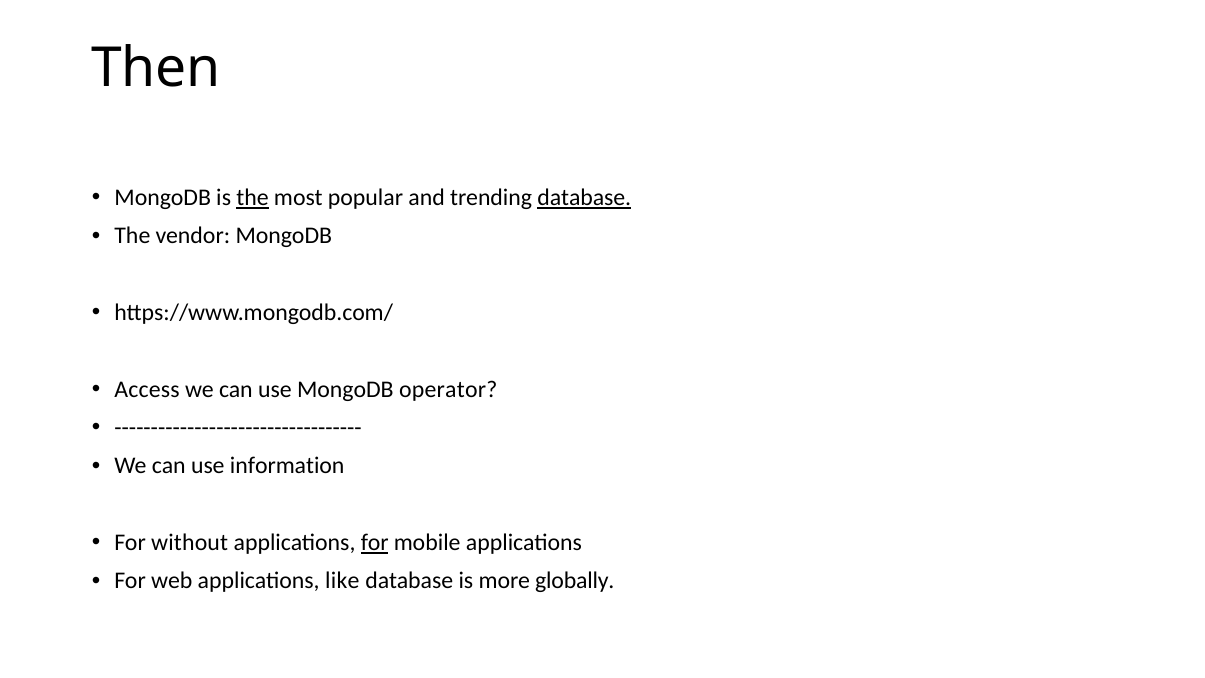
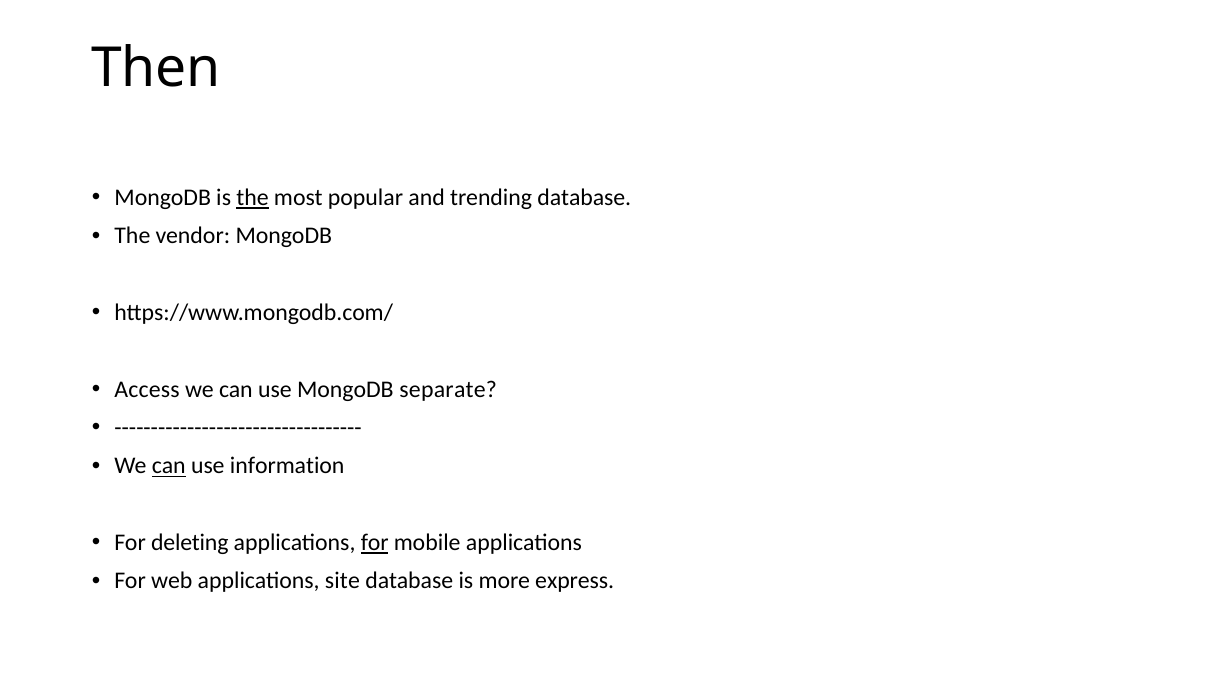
database underline: present -> none (584, 198)
operator: operator -> separate (448, 389)
can underline: none -> present (169, 466)
without: without -> deleting (190, 542)
like: like -> site (342, 581)
globally: globally -> express (575, 581)
